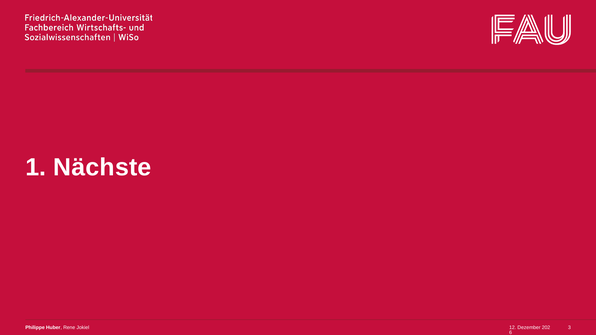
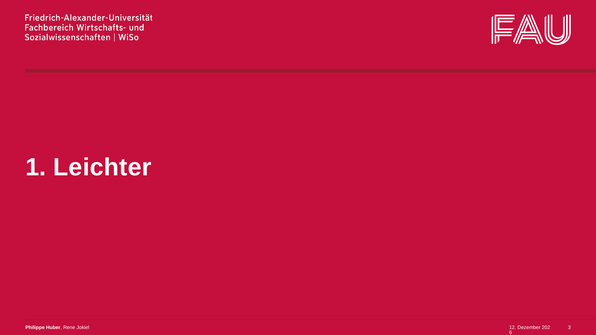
Nächste: Nächste -> Leichter (102, 167)
